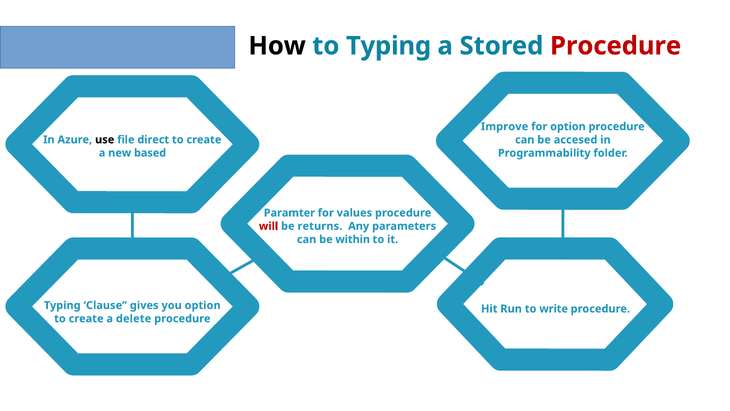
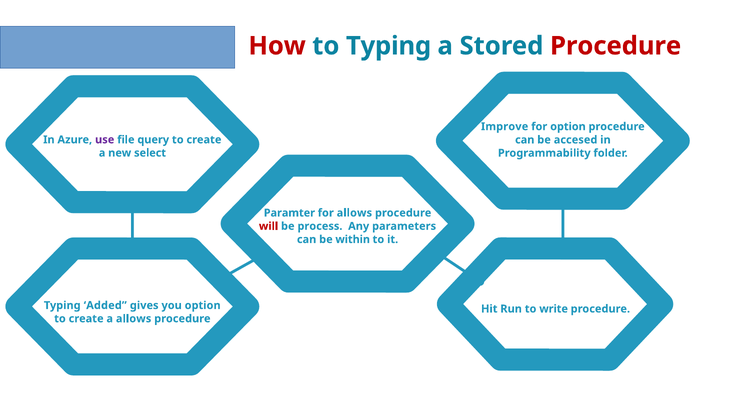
How colour: black -> red (277, 46)
use colour: black -> purple (105, 140)
direct: direct -> query (153, 140)
based: based -> select (150, 153)
for values: values -> allows (354, 213)
returns: returns -> process (320, 226)
Clause: Clause -> Added (105, 305)
a delete: delete -> allows (134, 318)
